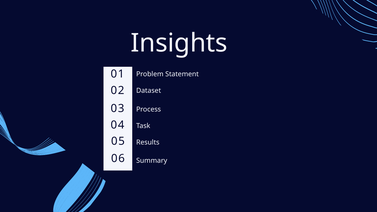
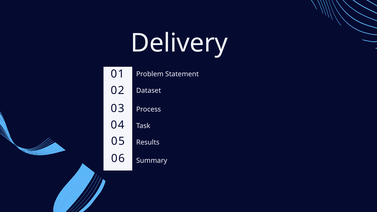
Insights: Insights -> Delivery (179, 43)
